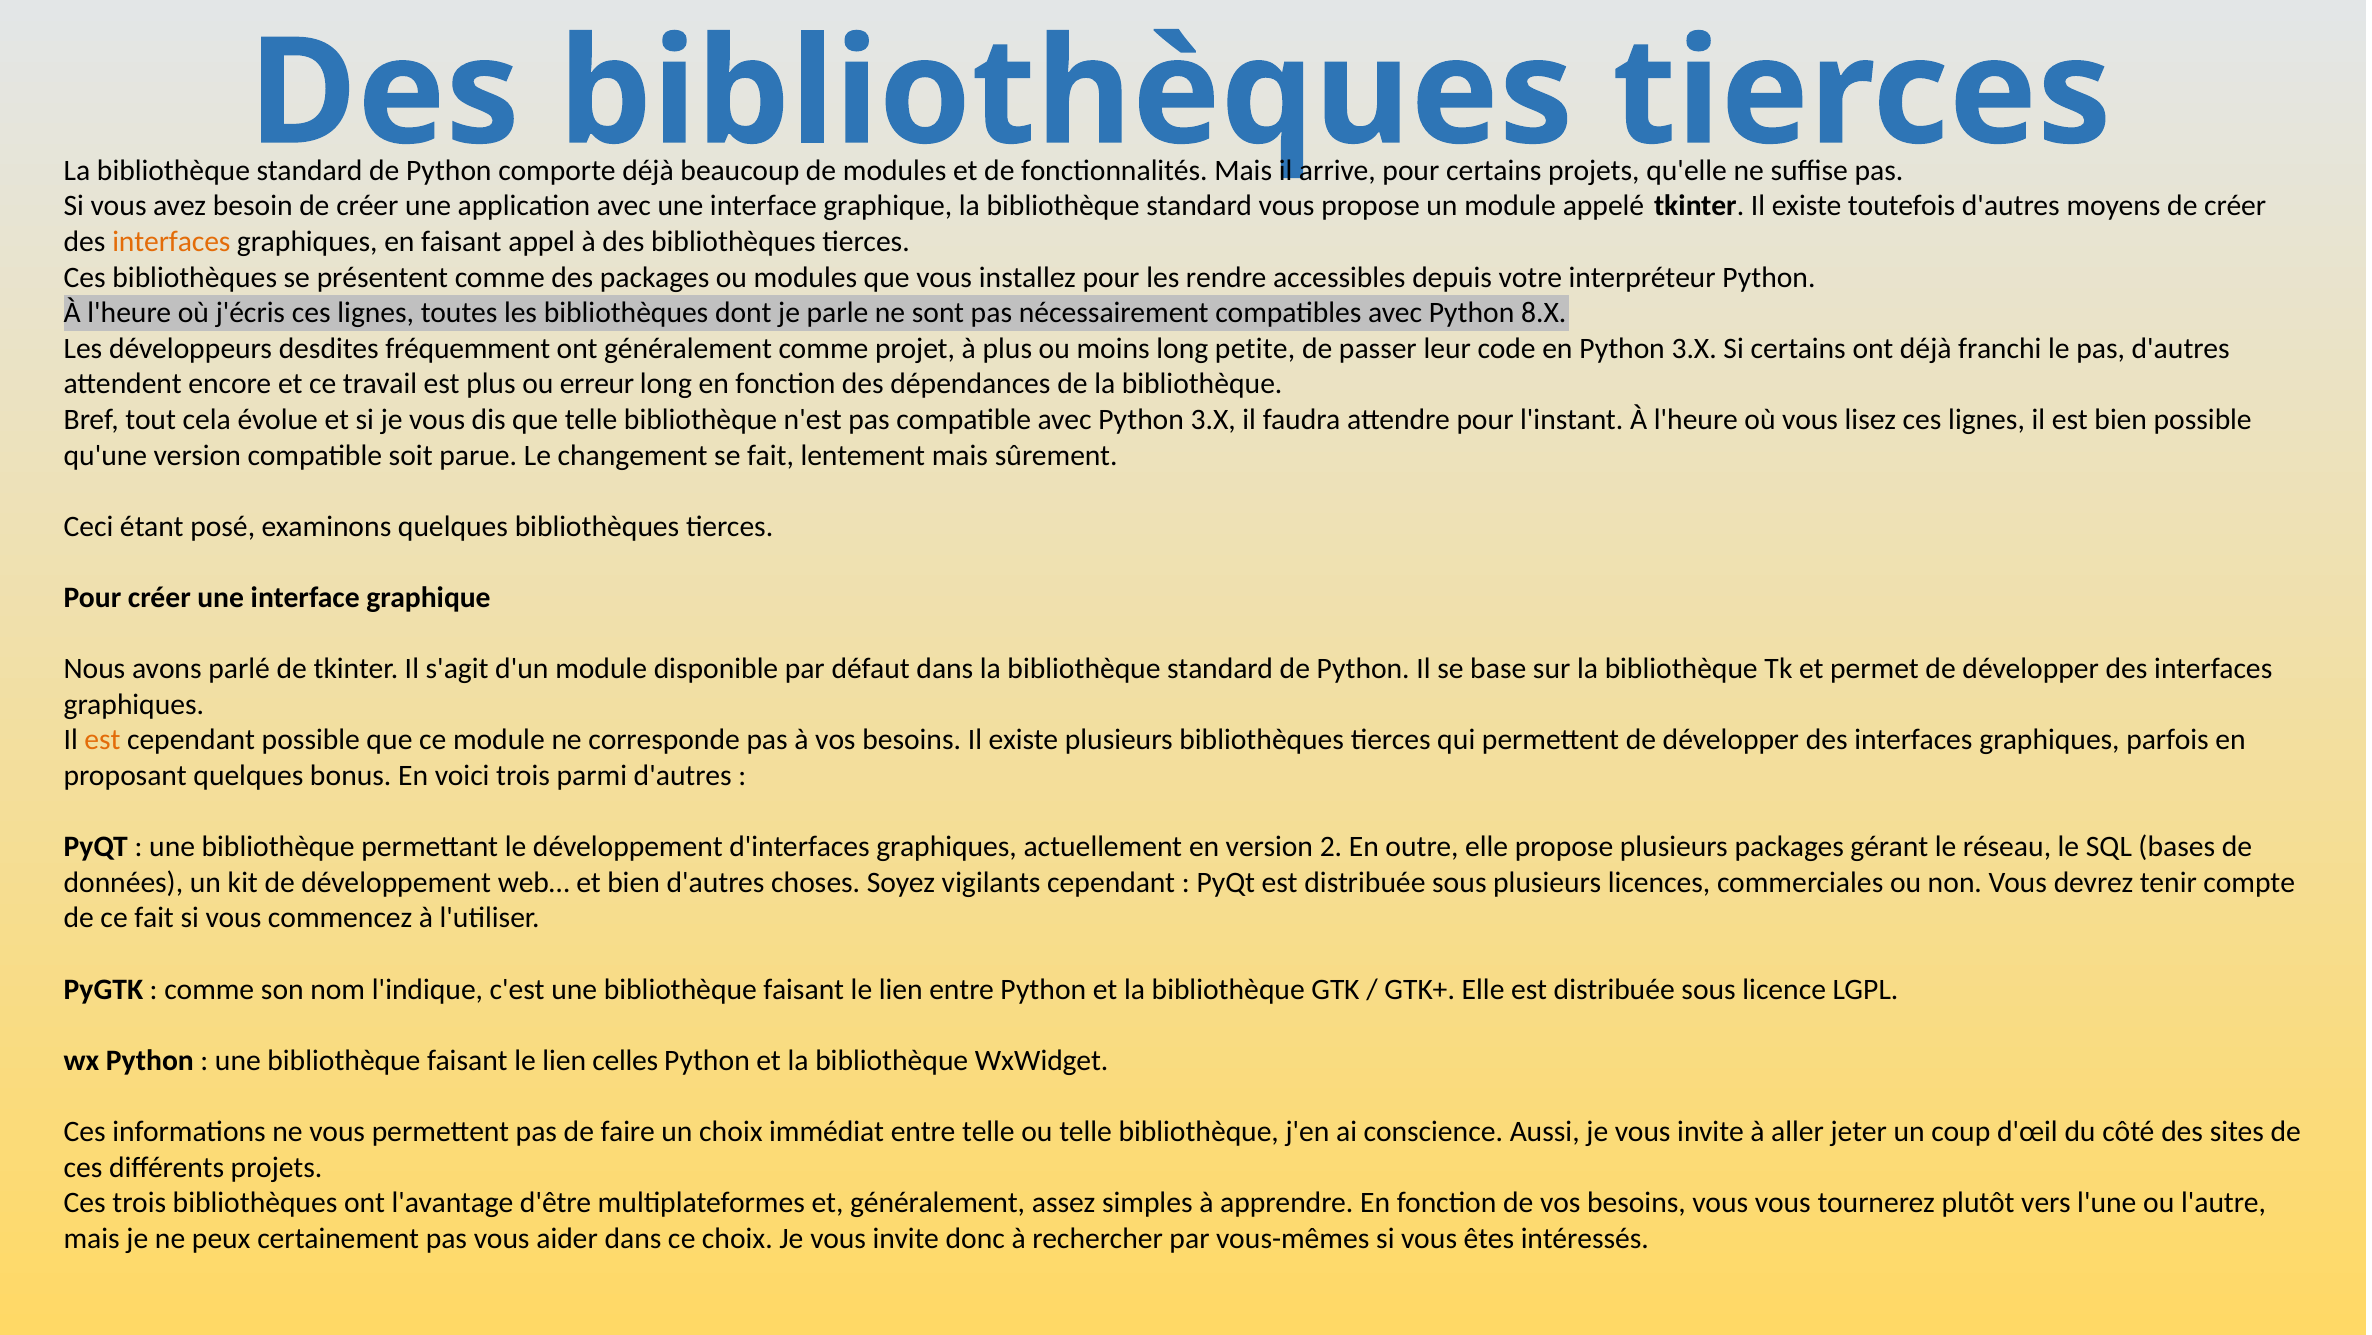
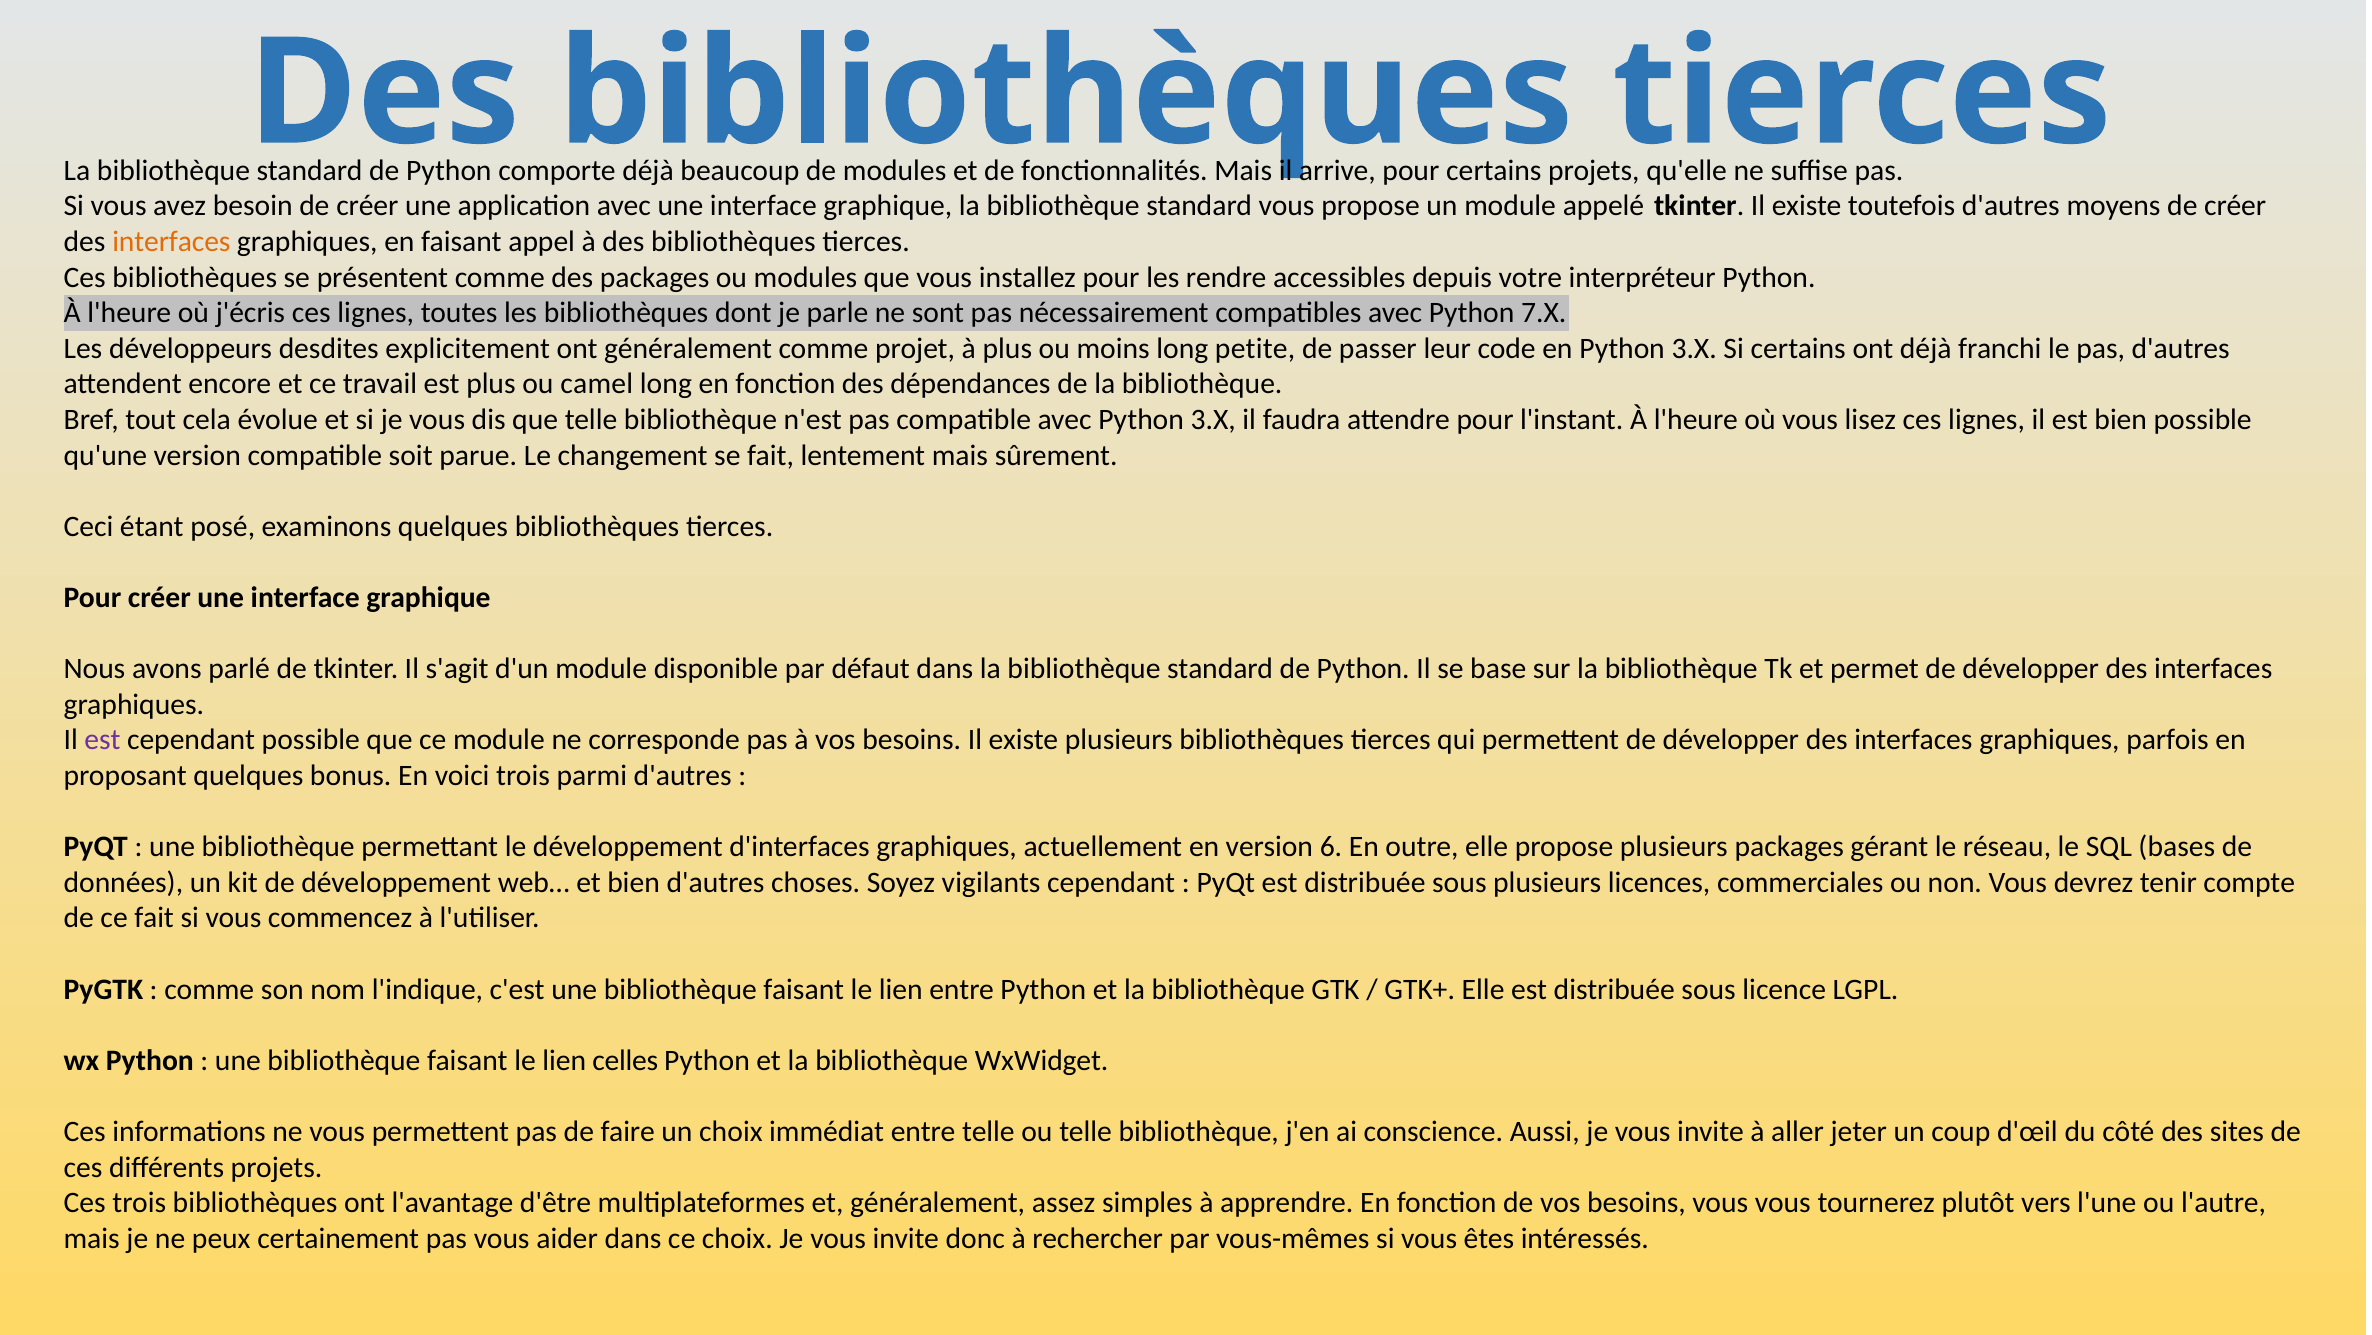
8.X: 8.X -> 7.X (1544, 313)
fréquemment: fréquemment -> explicitement (468, 348)
erreur: erreur -> camel (597, 384)
est colour: orange -> purple (102, 740)
2: 2 -> 6 (1331, 846)
